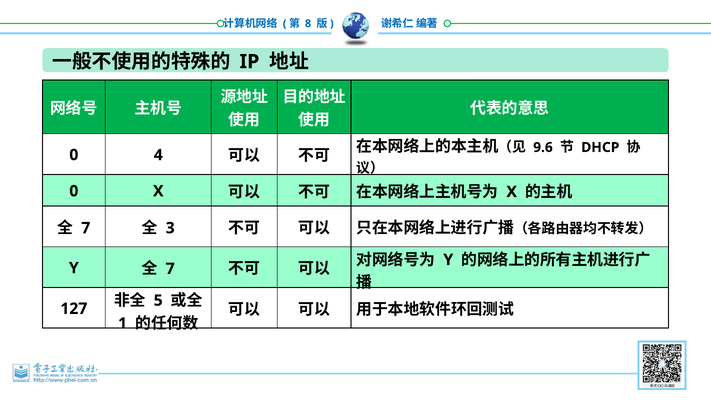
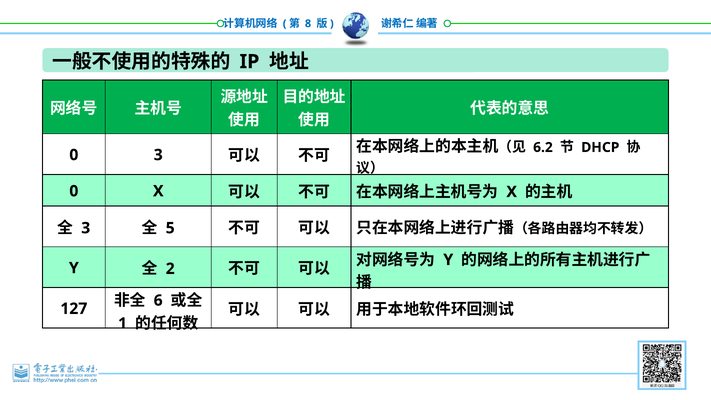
9.6: 9.6 -> 6.2 (543, 147)
0 4: 4 -> 3 (158, 155)
7: 7 -> 3 (86, 228)
3: 3 -> 5 (170, 228)
7: 7 -> 2 (170, 269)
5: 5 -> 6 (158, 300)
